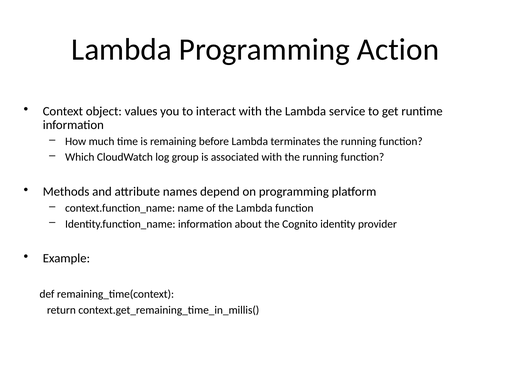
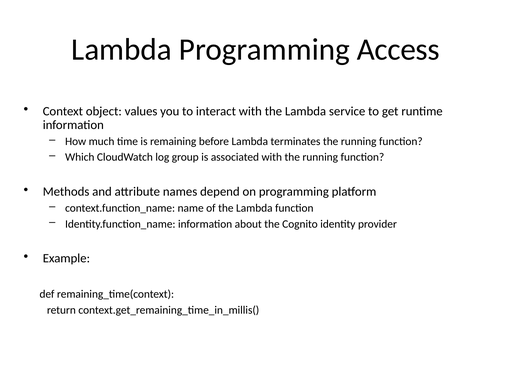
Action: Action -> Access (398, 49)
